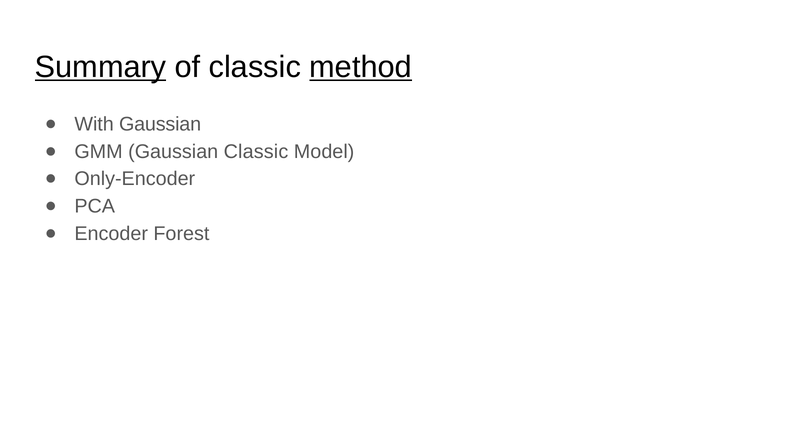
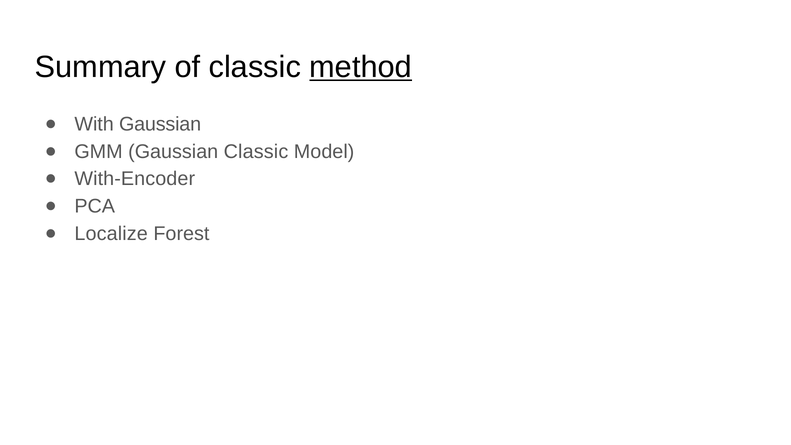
Summary underline: present -> none (101, 67)
Only-Encoder: Only-Encoder -> With-Encoder (135, 179)
Encoder: Encoder -> Localize (111, 234)
